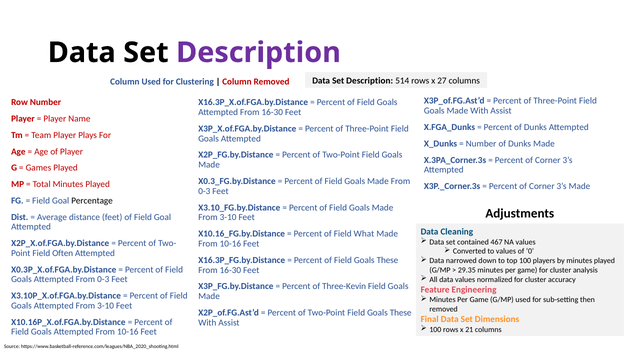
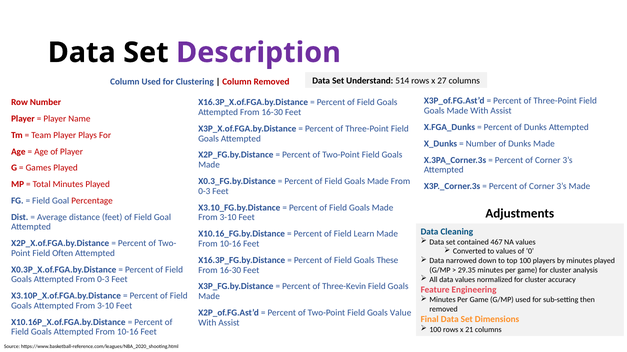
Description: Description -> Understand (370, 81)
Percentage colour: black -> red (92, 201)
What: What -> Learn (364, 234)
Two-Point Field Goals These: These -> Value (401, 313)
